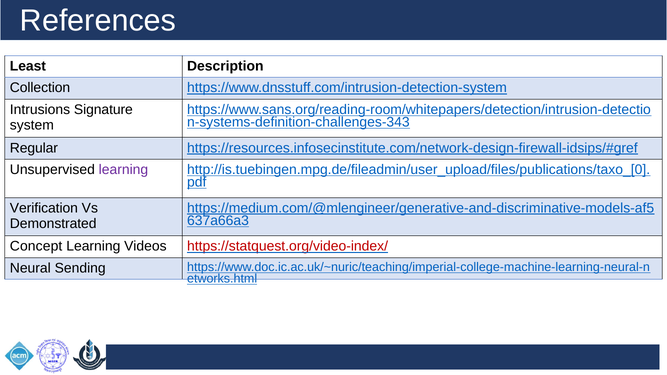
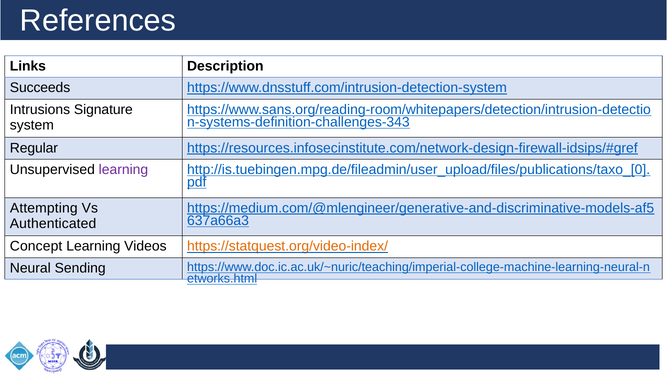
Least: Least -> Links (28, 66)
Collection: Collection -> Succeeds (40, 88)
Verification: Verification -> Attempting (44, 208)
Demonstrated: Demonstrated -> Authenticated (53, 224)
https://statquest.org/video-index/ colour: red -> orange (288, 246)
